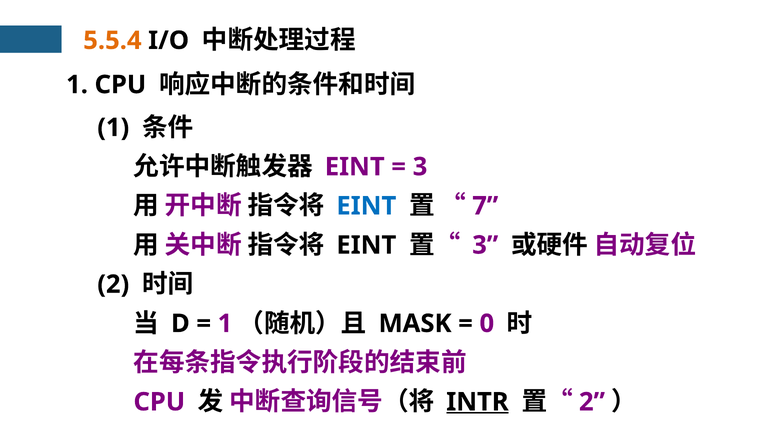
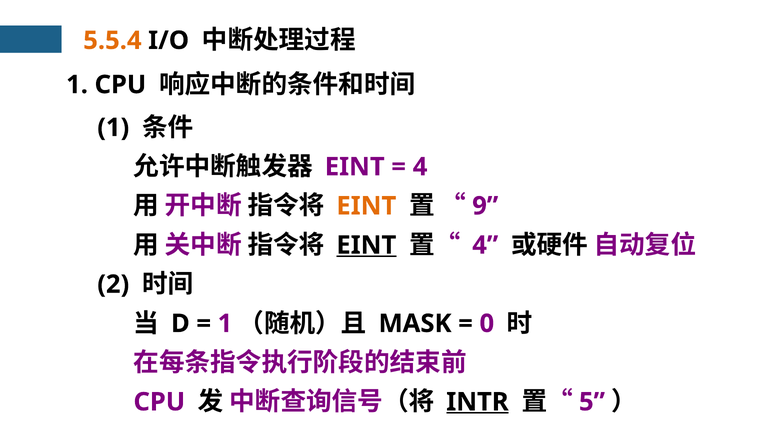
3: 3 -> 4 (420, 167)
EINT colour: blue -> orange (366, 206)
7: 7 -> 9 (485, 206)
EINT underline: none -> present (366, 245)
3: 3 -> 4 (485, 245)
2: 2 -> 5 (592, 402)
